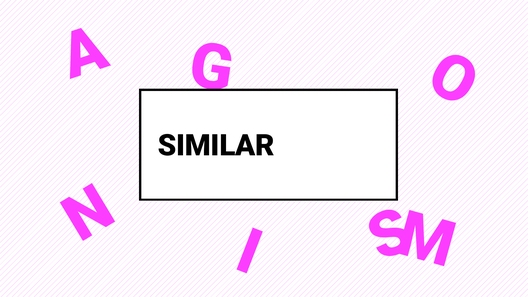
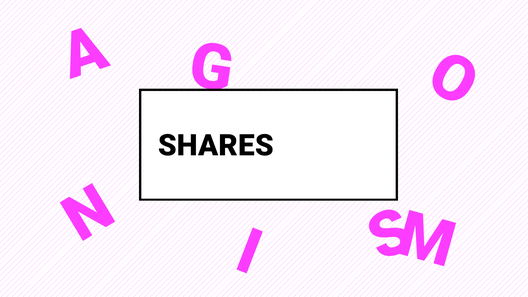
SIMILAR: SIMILAR -> SHARES (216, 146)
